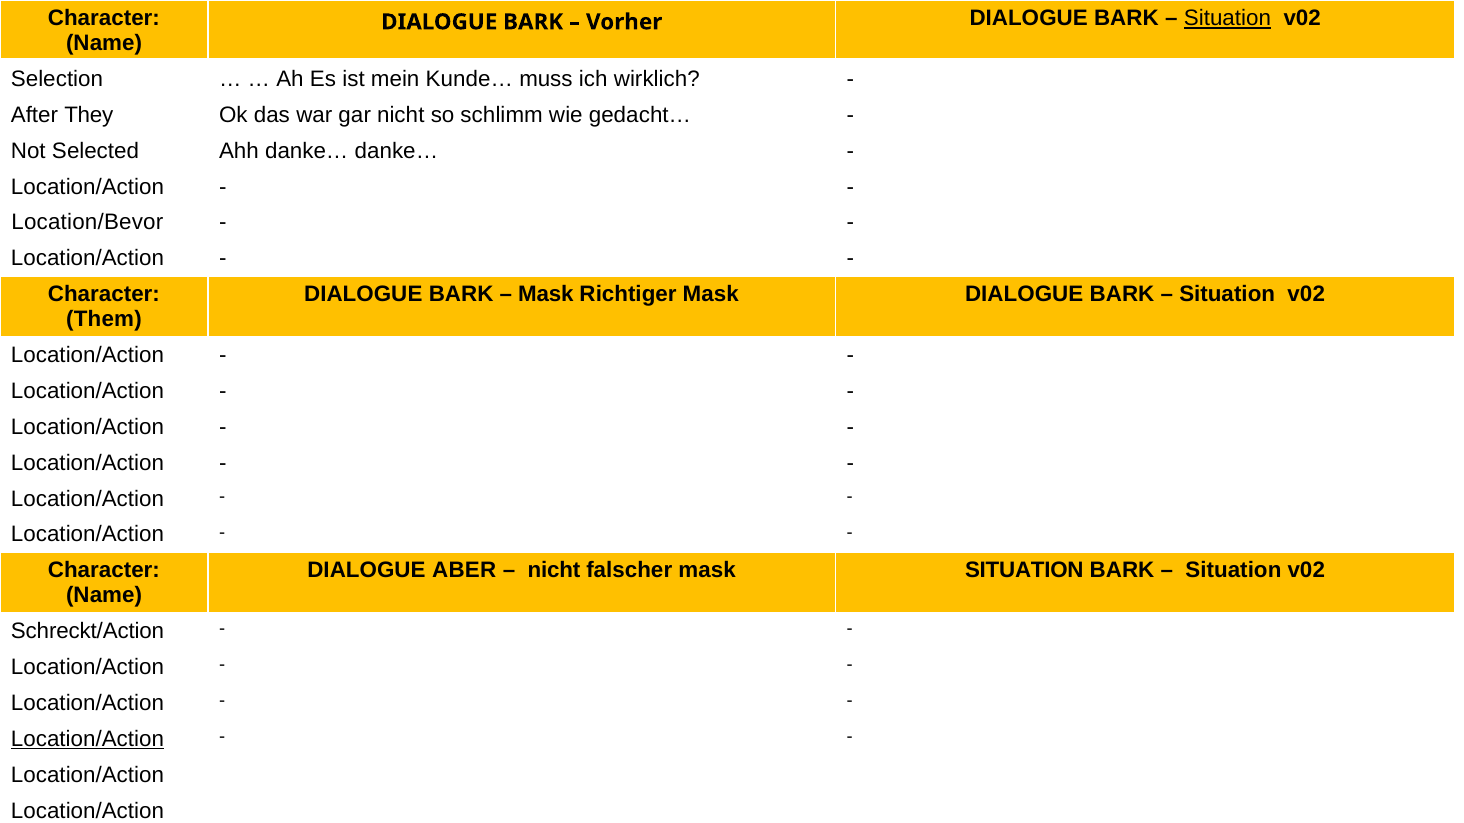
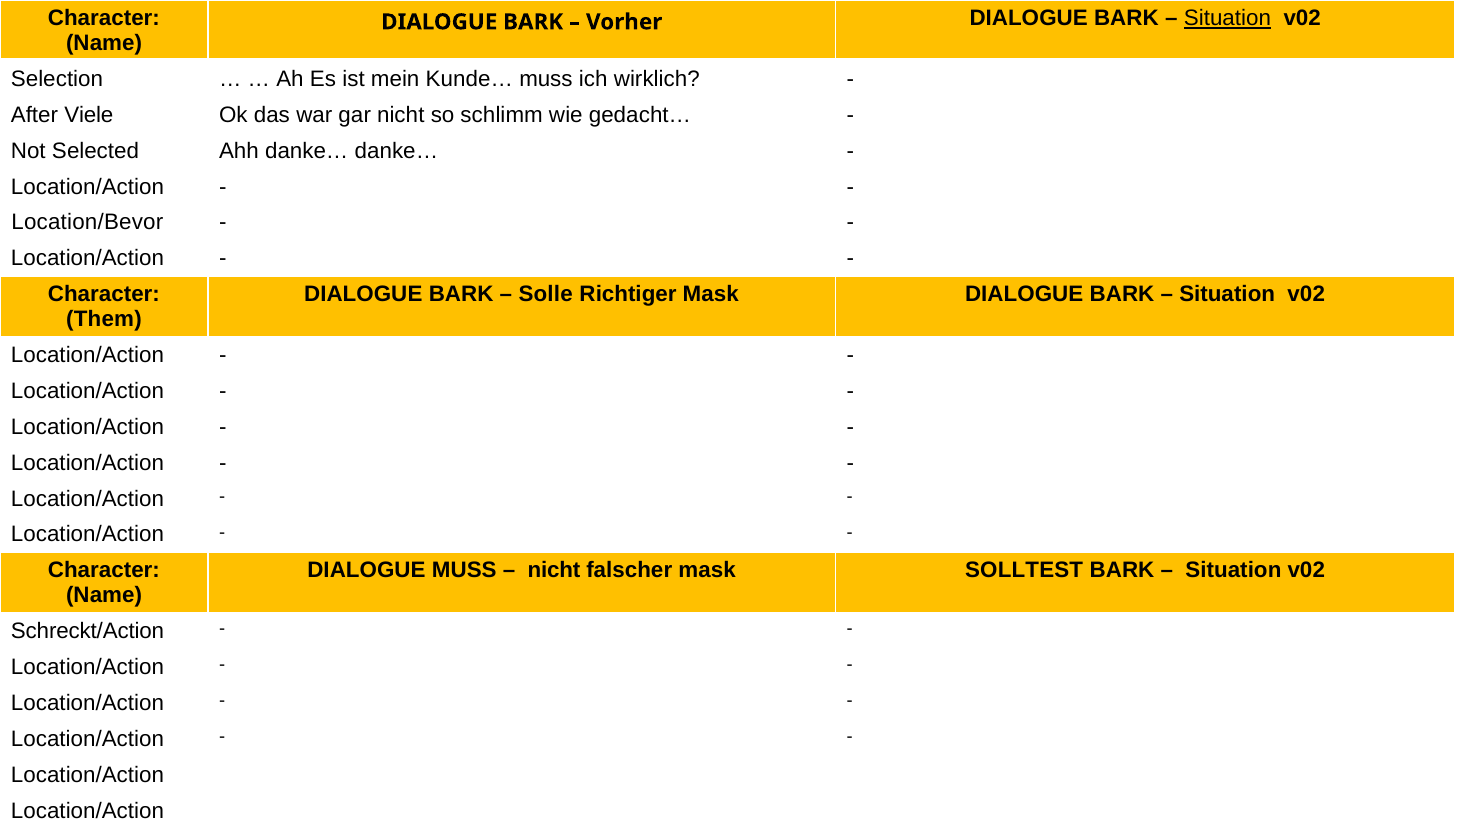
They: They -> Viele (89, 115)
Mask: Mask -> Solle (546, 295)
DIALOGUE ABER: ABER -> MUSS (464, 571)
mask SITUATION: SITUATION -> SOLLTEST (1024, 571)
Location/Action underline: present -> none (87, 739)
